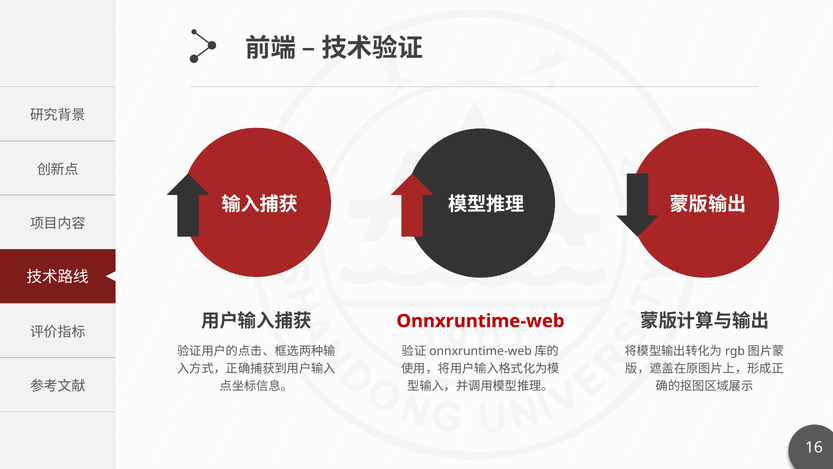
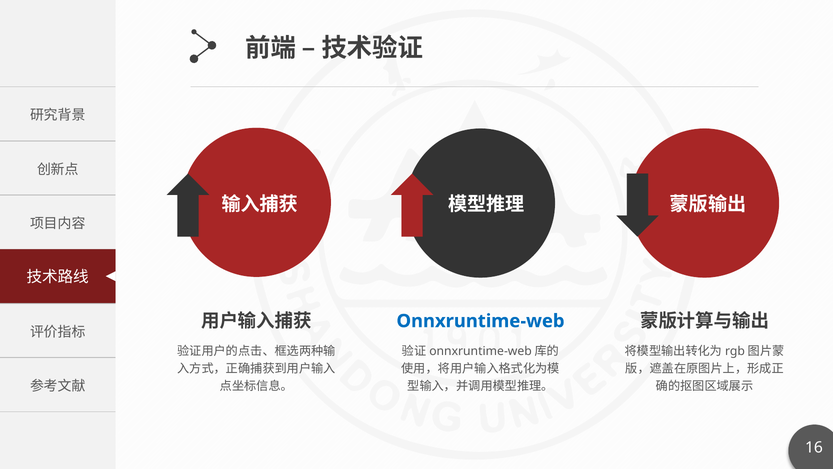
Onnxruntime-web colour: red -> blue (481, 321)
